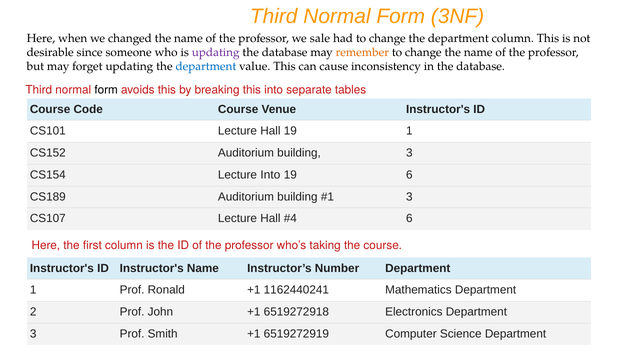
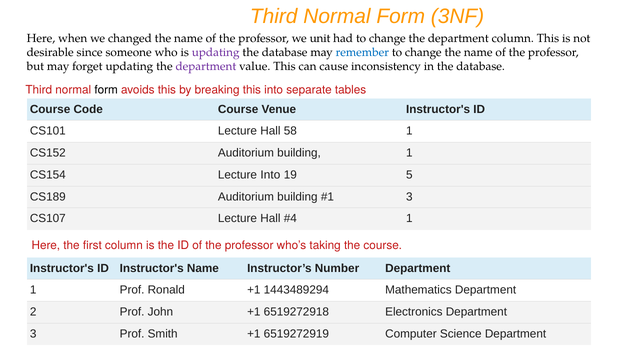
sale: sale -> unit (320, 38)
remember colour: orange -> blue (362, 52)
department colour: blue -> purple (206, 66)
Hall 19: 19 -> 58 (290, 131)
building 3: 3 -> 1 (409, 153)
19 6: 6 -> 5 (409, 175)
6: 6 -> 1 (409, 219)
1162440241: 1162440241 -> 1443489294 (296, 290)
